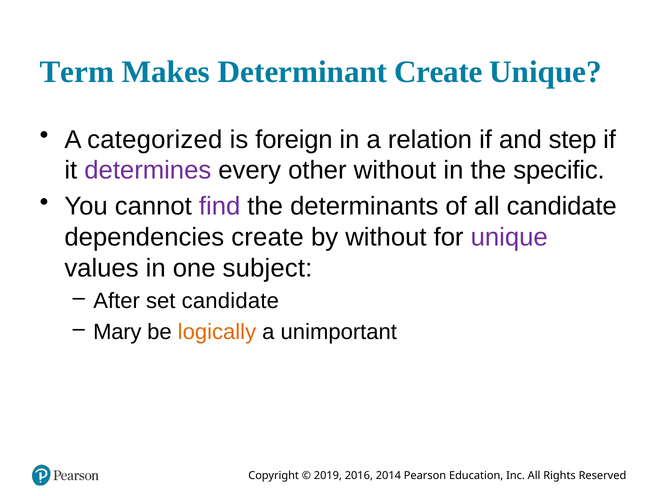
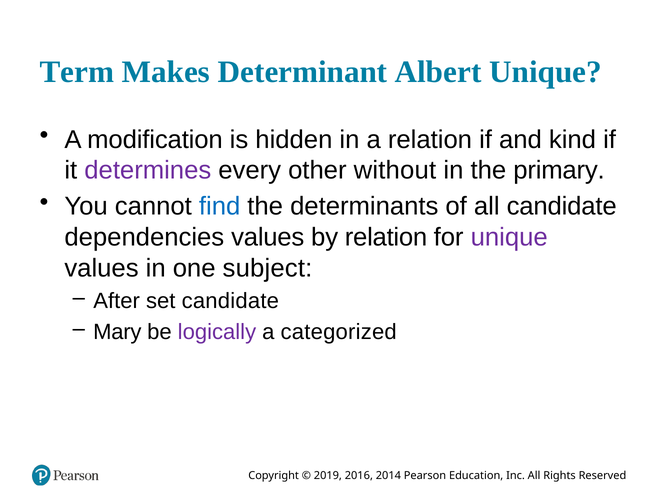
Determinant Create: Create -> Albert (438, 72)
categorized: categorized -> modification (155, 140)
foreign: foreign -> hidden (294, 140)
step: step -> kind (572, 140)
specific: specific -> primary (559, 170)
find colour: purple -> blue (220, 206)
dependencies create: create -> values (268, 237)
by without: without -> relation (386, 237)
logically colour: orange -> purple (217, 332)
unimportant: unimportant -> categorized (339, 332)
